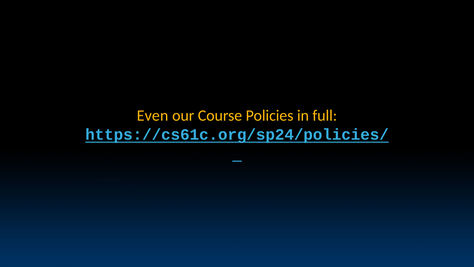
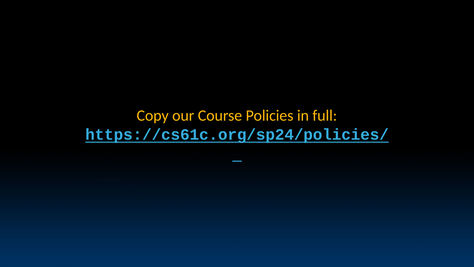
Even: Even -> Copy (153, 115)
